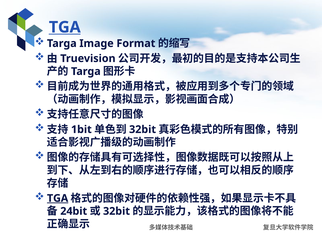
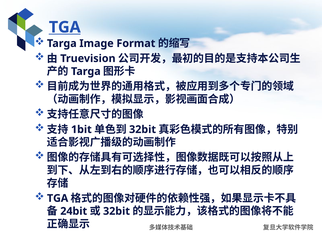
TGA underline: present -> none (58, 198)
